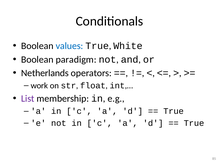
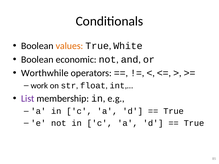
values colour: blue -> orange (69, 46)
paradigm: paradigm -> economic (76, 60)
Netherlands: Netherlands -> Worthwhile (45, 73)
